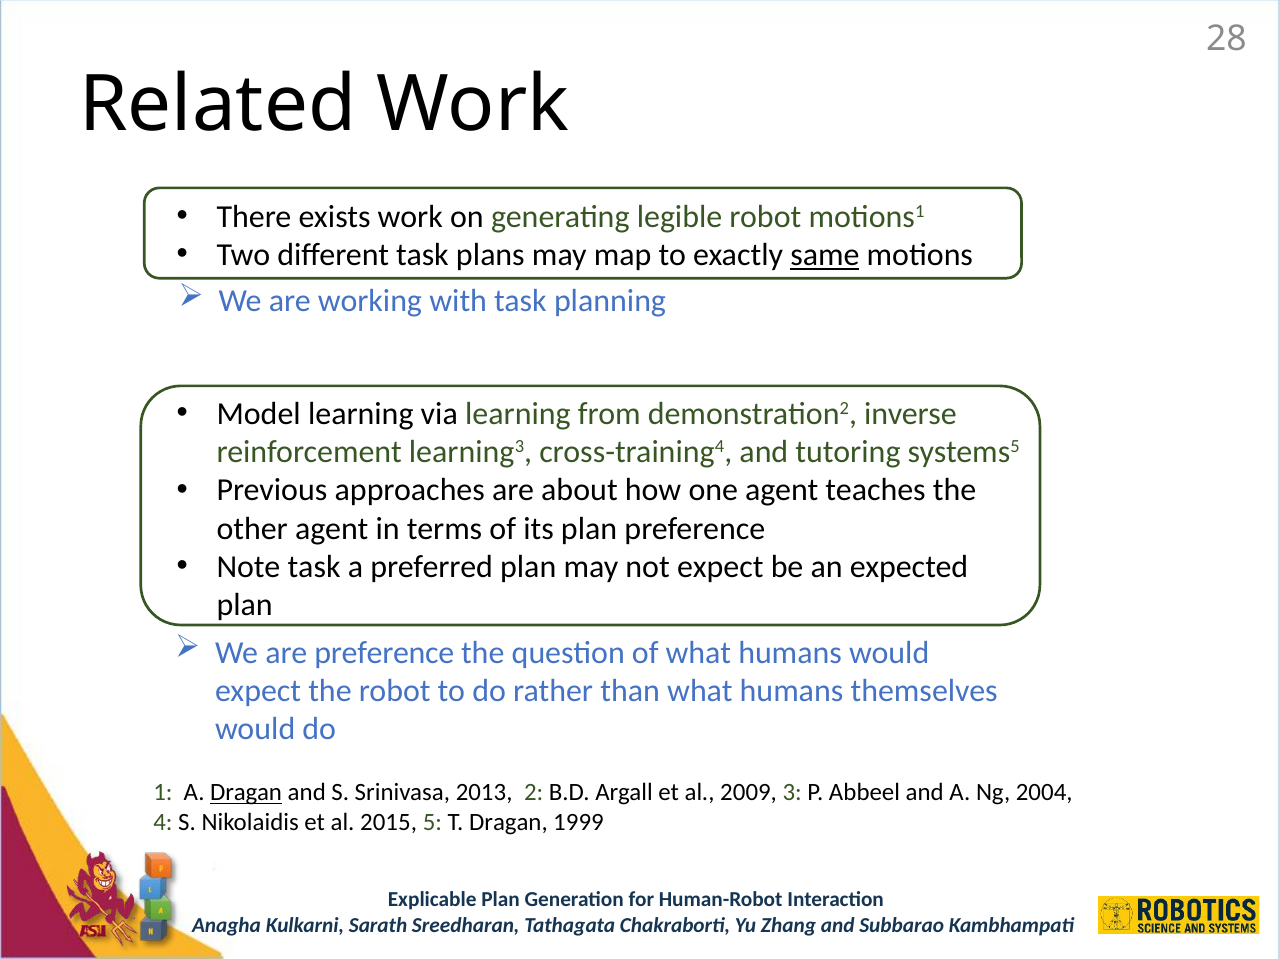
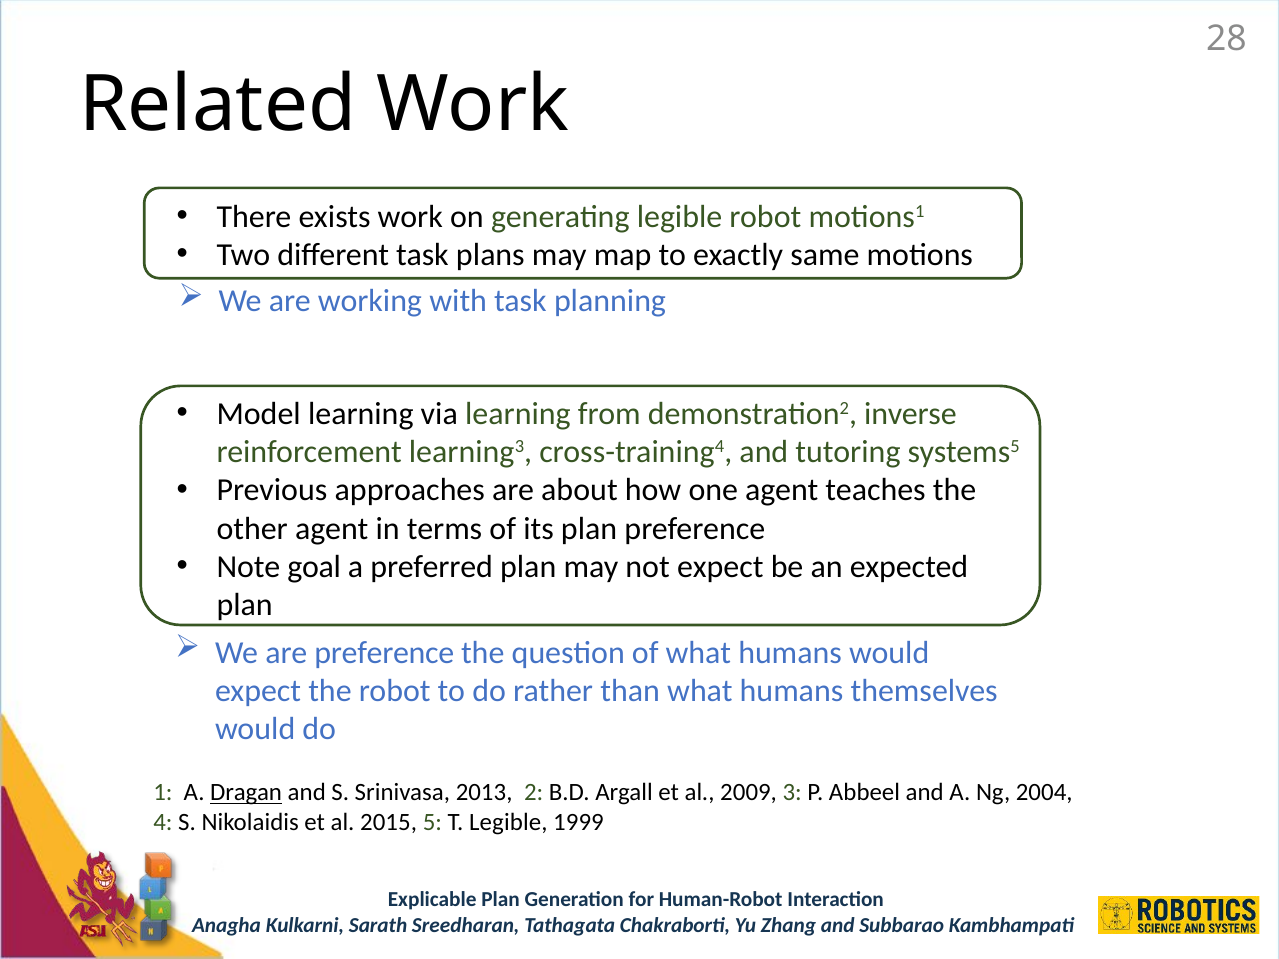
same underline: present -> none (825, 255)
Note task: task -> goal (314, 567)
T Dragan: Dragan -> Legible (508, 823)
